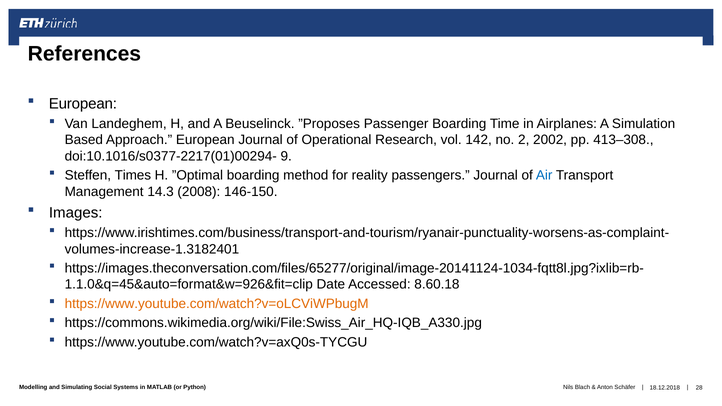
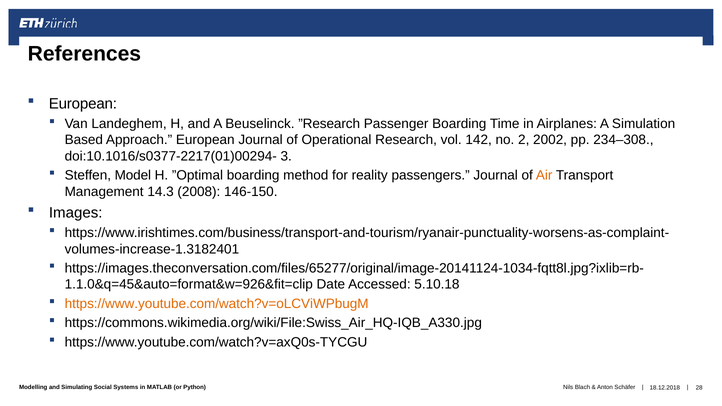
”Proposes: ”Proposes -> ”Research (329, 124)
413–308: 413–308 -> 234–308 (623, 140)
9: 9 -> 3 (286, 156)
Times: Times -> Model (133, 176)
Air colour: blue -> orange (544, 176)
8.60.18: 8.60.18 -> 5.10.18 (437, 285)
